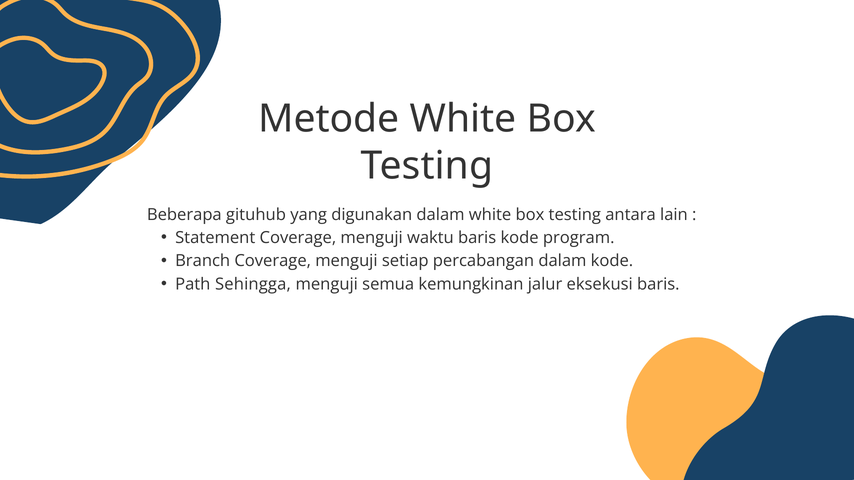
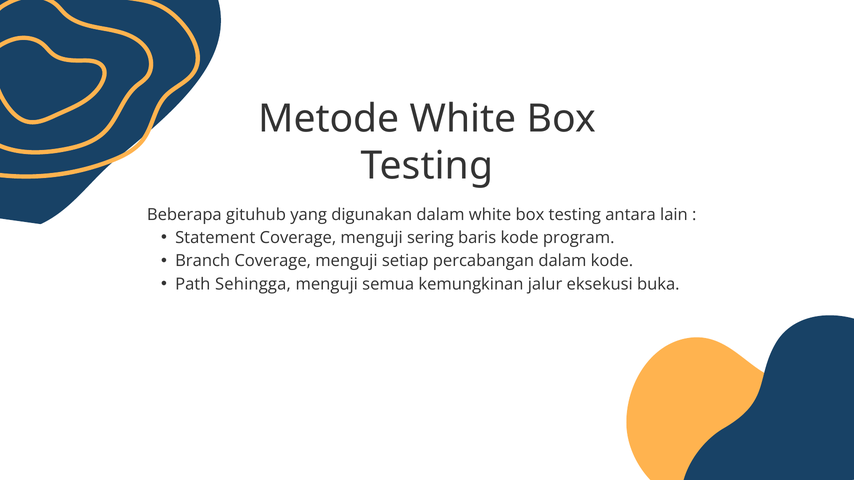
waktu: waktu -> sering (430, 238)
eksekusi baris: baris -> buka (658, 284)
